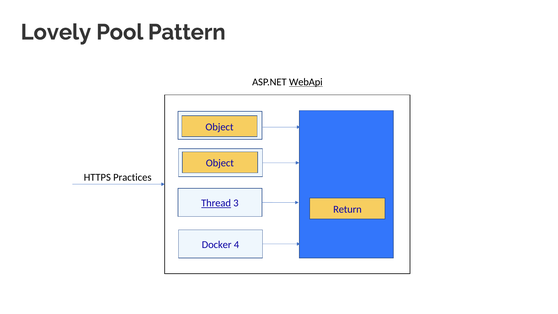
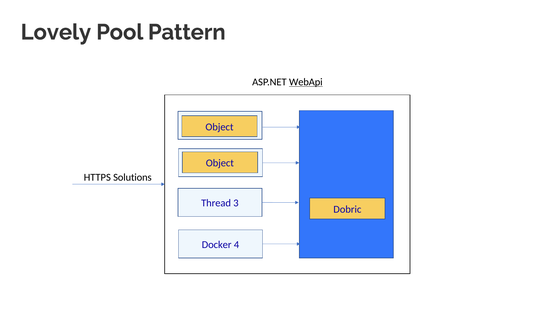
Practices: Practices -> Solutions (132, 177)
Thread underline: present -> none (216, 203)
Return: Return -> Dobric (347, 209)
